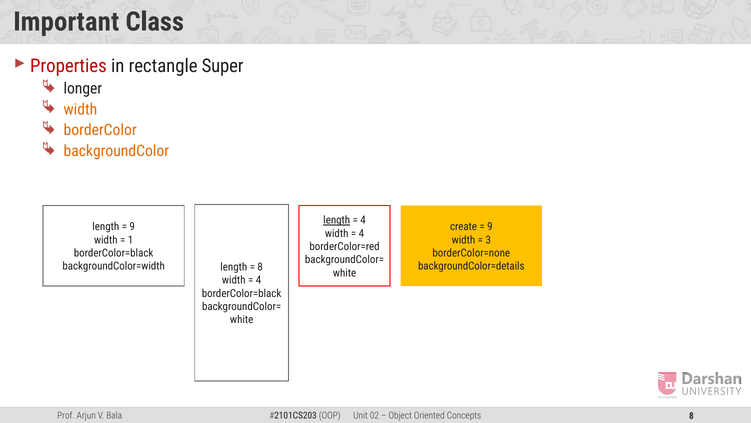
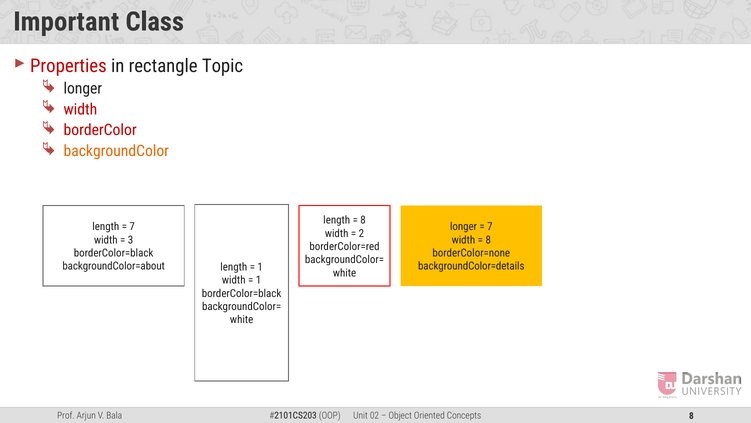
Super: Super -> Topic (223, 66)
width colour: orange -> red (80, 109)
borderColor colour: orange -> red (100, 130)
length underline: present -> none (337, 220)
4: 4 -> 8 (363, 220)
9: 9 -> 7 (132, 227)
create: create -> longer (463, 227)
9: 9 -> 7 (490, 227)
4: 4 -> 2 (361, 233)
1: 1 -> 3 (131, 240)
3: 3 -> 8 (488, 240)
backgroundColor=width: backgroundColor=width -> backgroundColor=about (114, 266)
8: 8 -> 1 (260, 267)
4: 4 -> 1 (259, 280)
